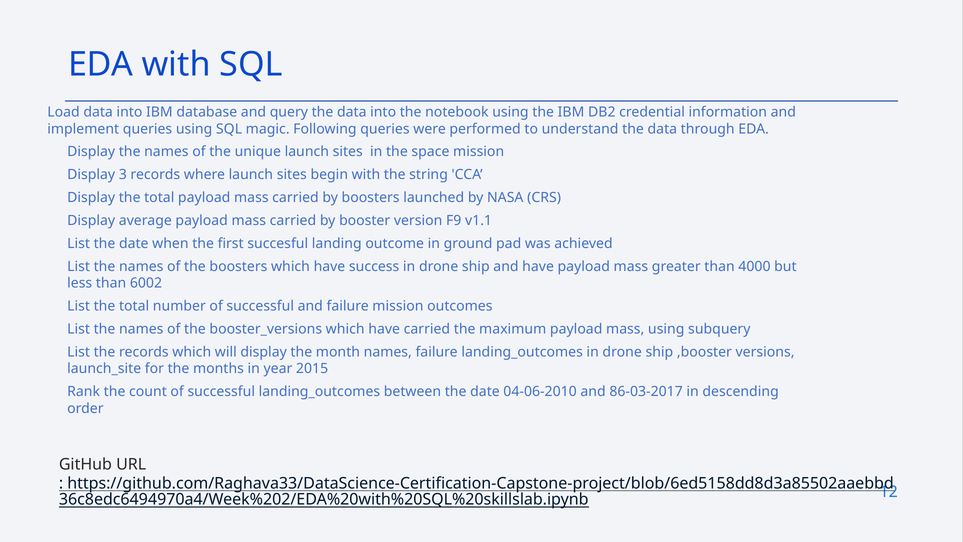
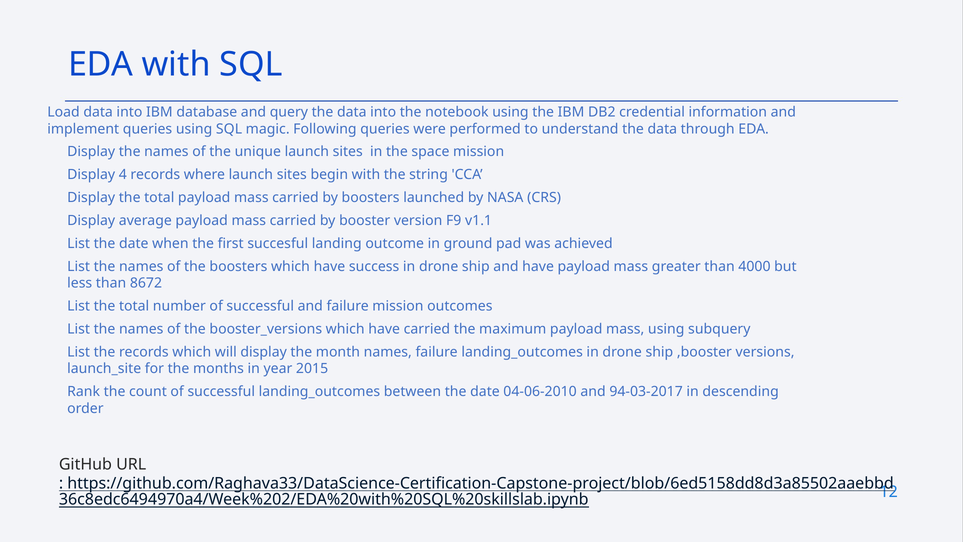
3: 3 -> 4 (123, 175)
6002: 6002 -> 8672 (146, 283)
86-03-2017: 86-03-2017 -> 94-03-2017 (646, 391)
